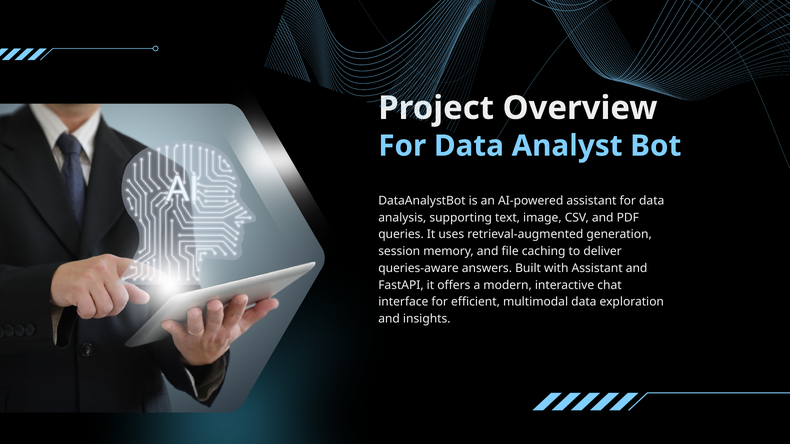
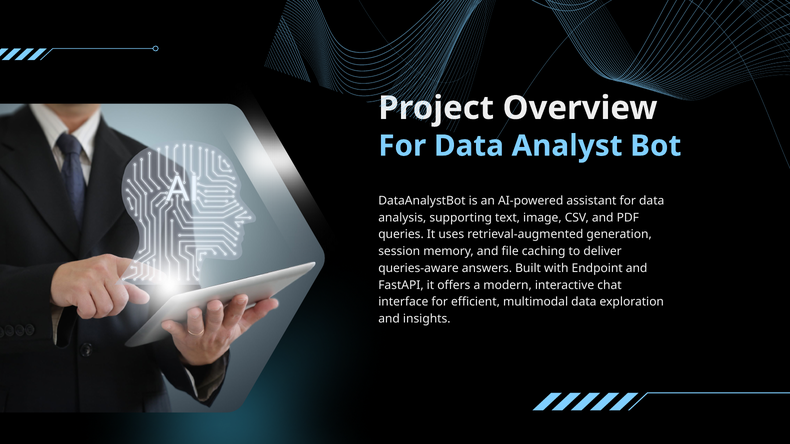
with Assistant: Assistant -> Endpoint (597, 268)
